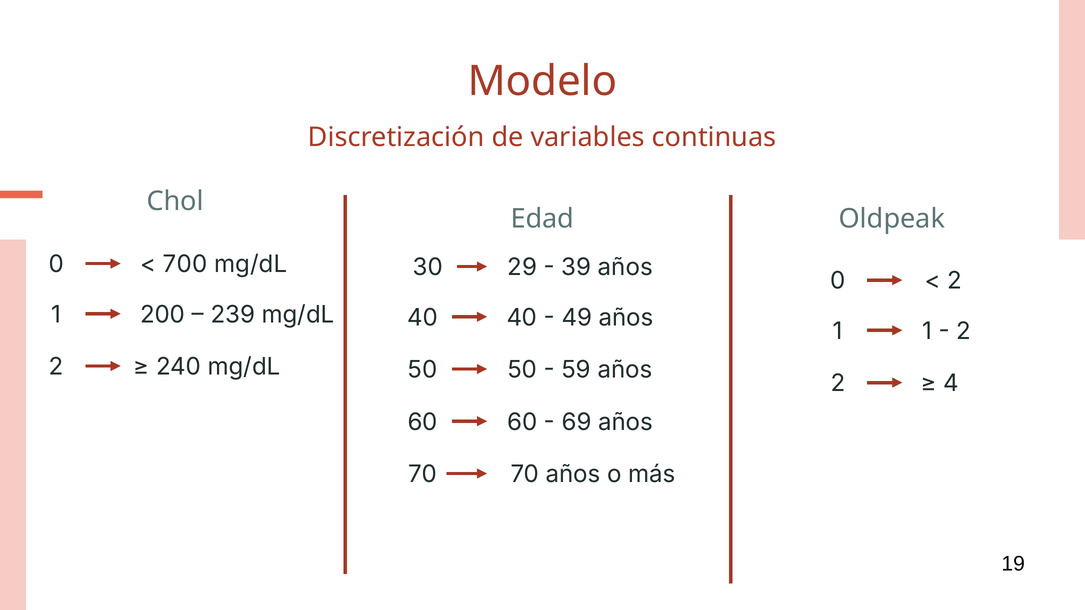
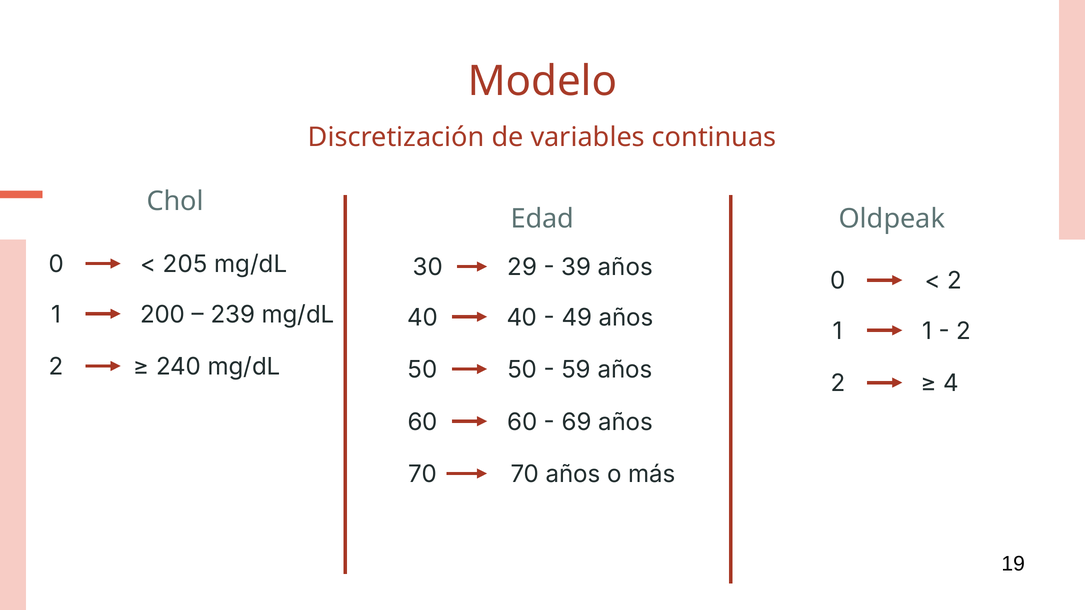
700: 700 -> 205 (185, 265)
